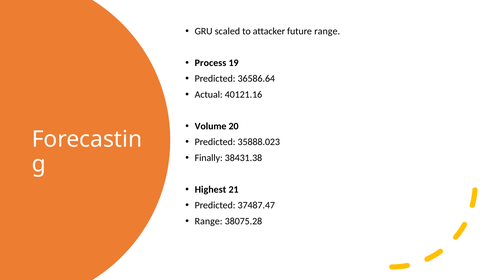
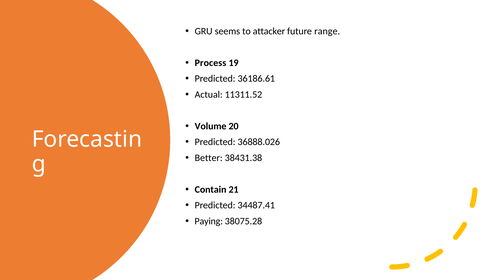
scaled: scaled -> seems (227, 31)
36586.64: 36586.64 -> 36186.61 (256, 79)
40121.16: 40121.16 -> 11311.52 (243, 95)
35888.023: 35888.023 -> 36888.026 (259, 142)
Finally: Finally -> Better (209, 158)
Highest: Highest -> Contain (211, 190)
37487.47: 37487.47 -> 34487.41 (256, 205)
Range: Range -> Paying (209, 221)
